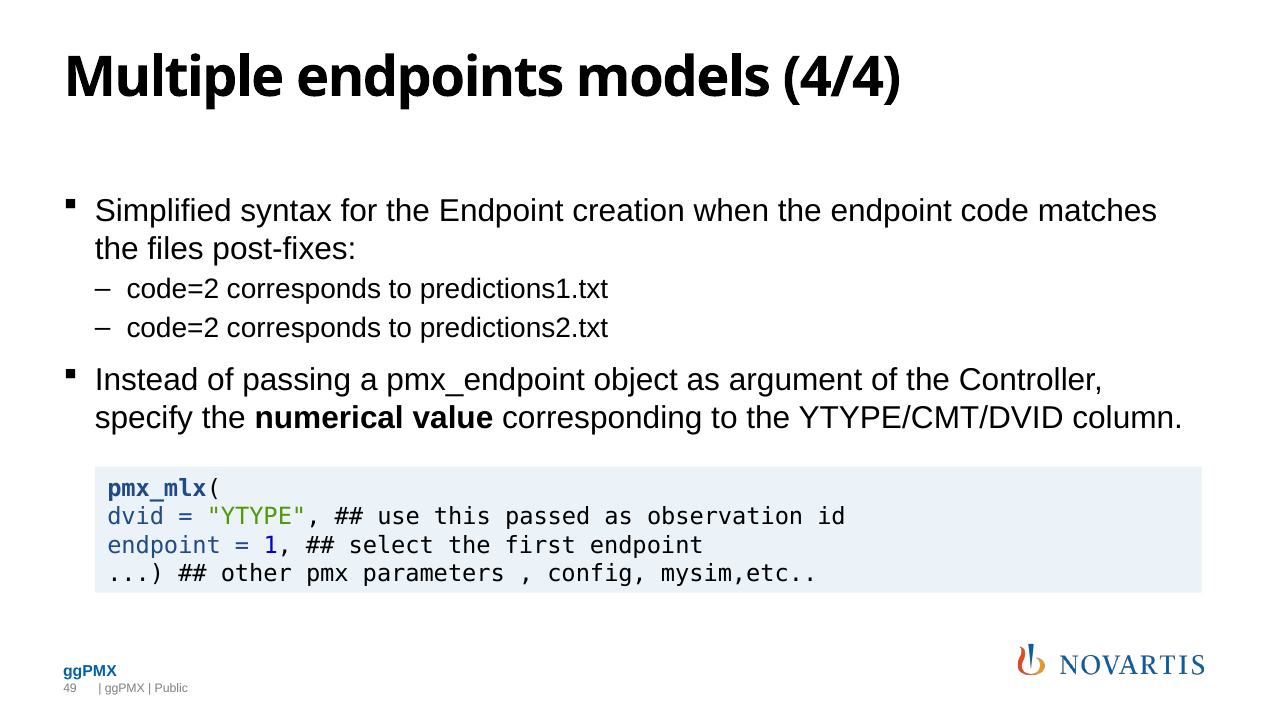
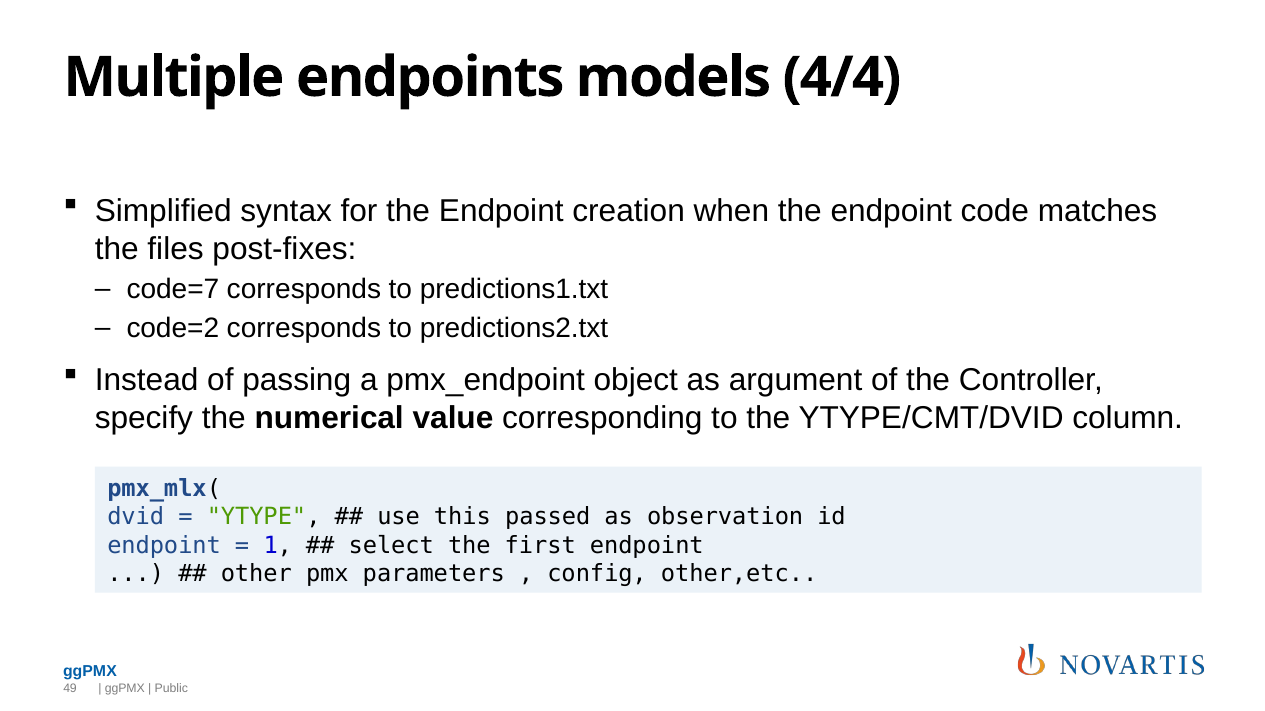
code=2: code=2 -> code=7 (173, 290)
mysim,etc: mysim,etc -> other,etc (739, 574)
